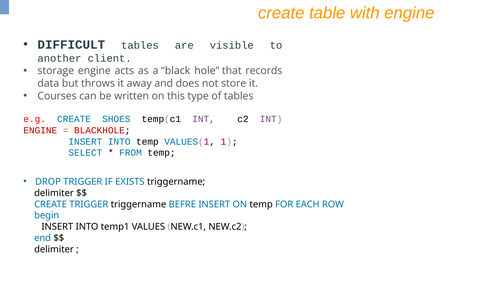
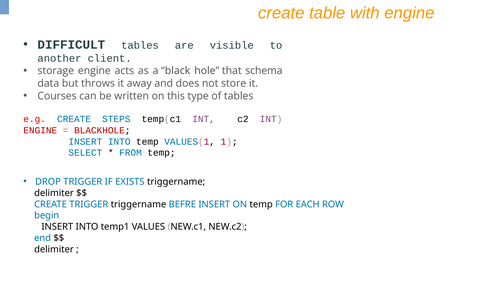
records: records -> schema (264, 71)
SHOES: SHOES -> STEPS (116, 119)
